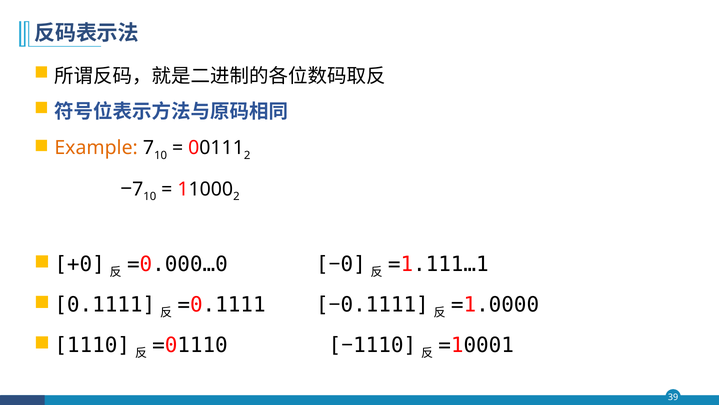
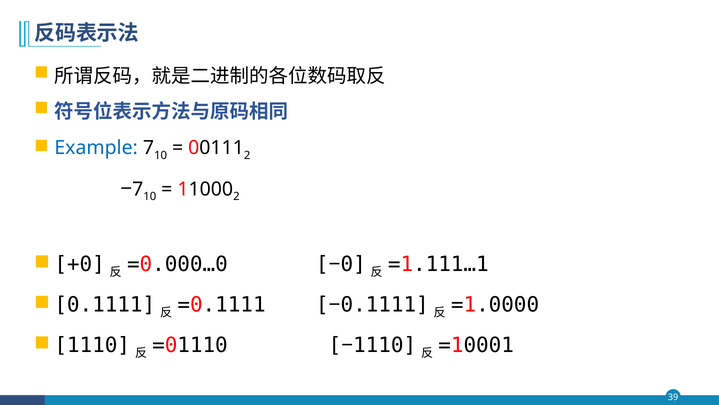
Example colour: orange -> blue (96, 148)
